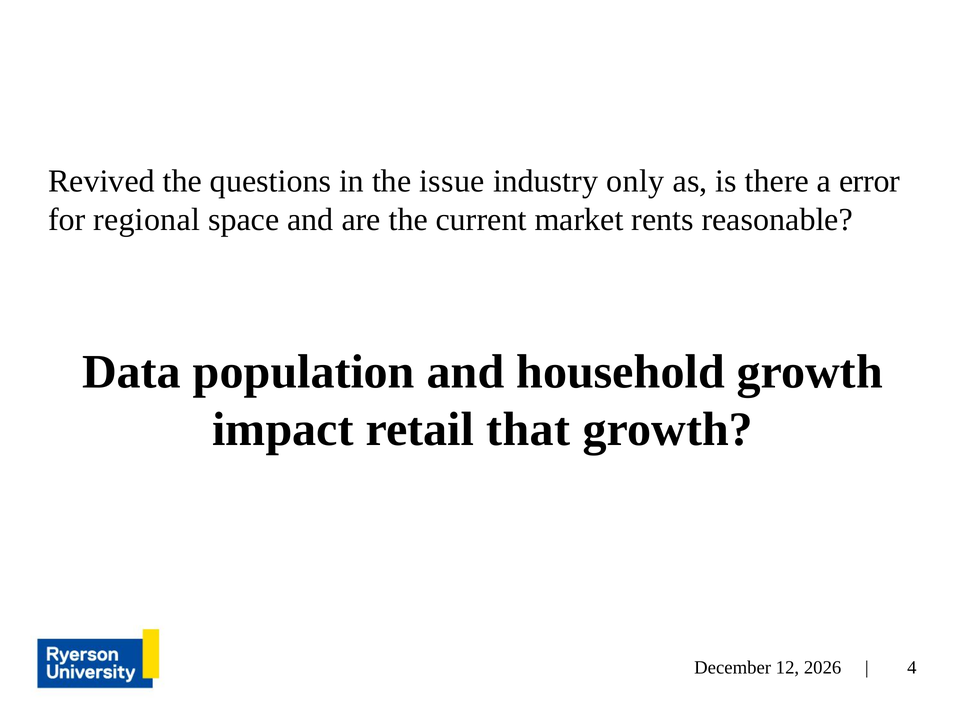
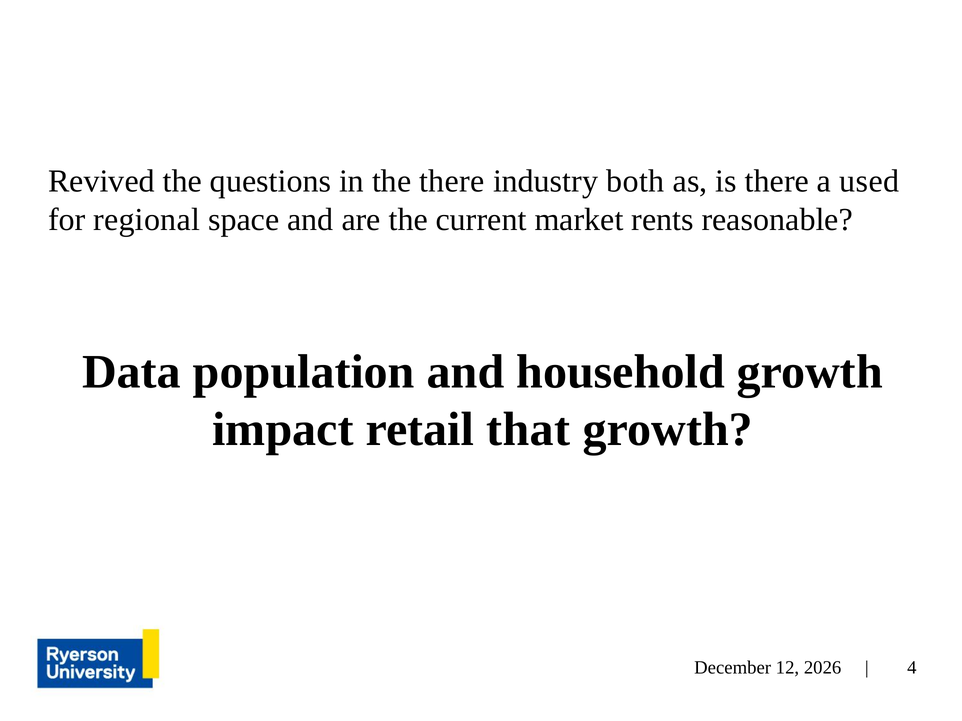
the issue: issue -> there (452, 181)
only: only -> both (635, 181)
error: error -> used (869, 181)
